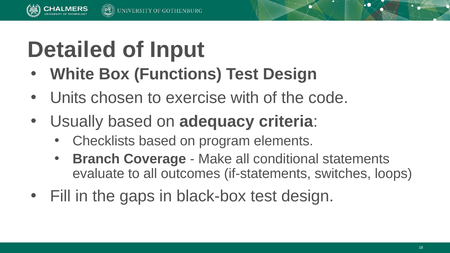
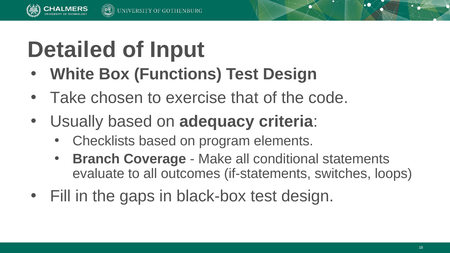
Units: Units -> Take (68, 98)
with: with -> that (245, 98)
